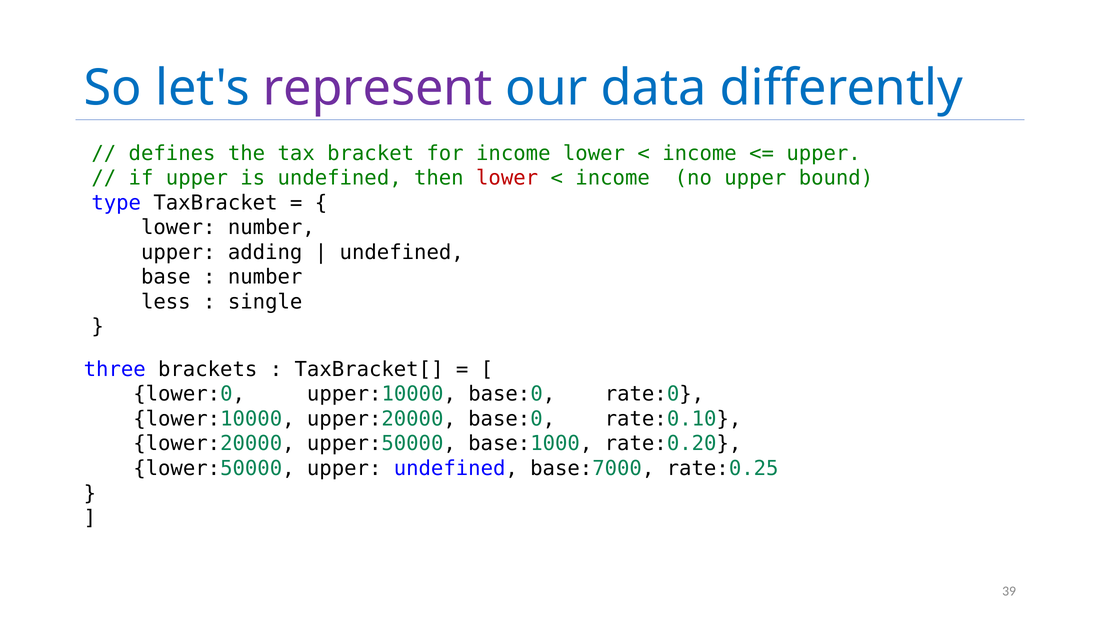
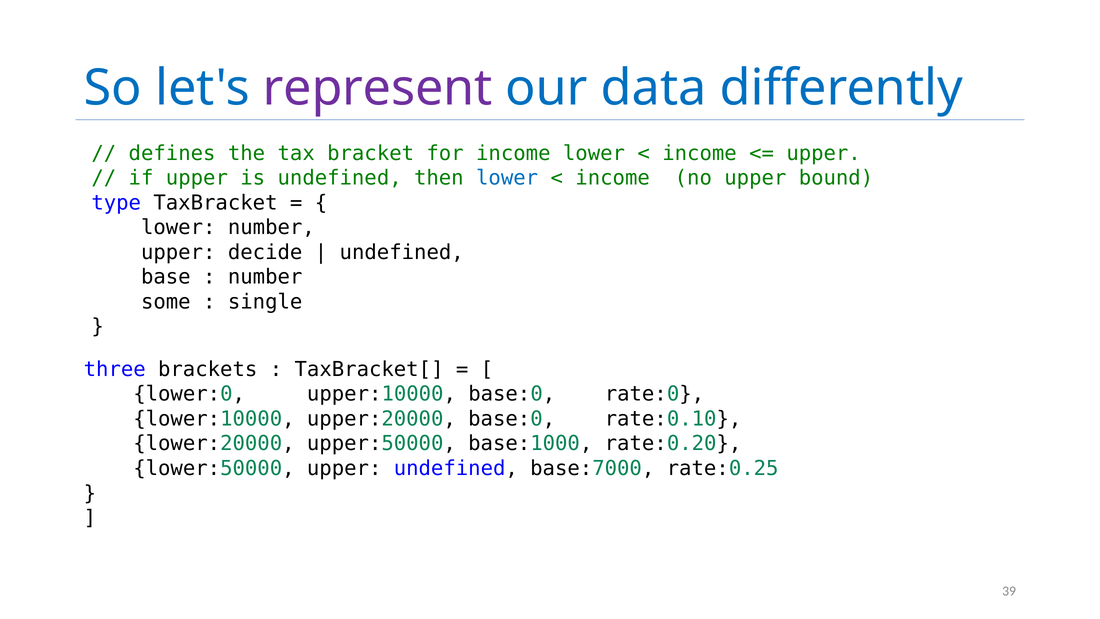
lower colour: red -> blue (507, 178)
adding: adding -> decide (265, 252)
less: less -> some (166, 302)
